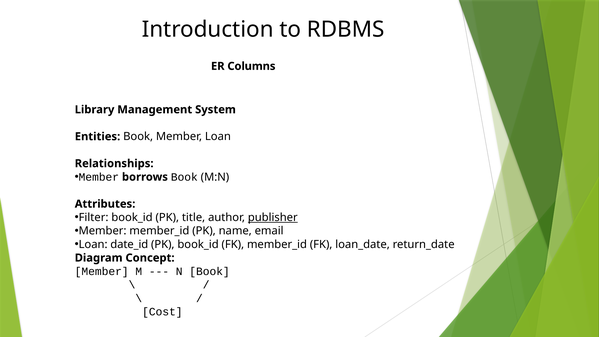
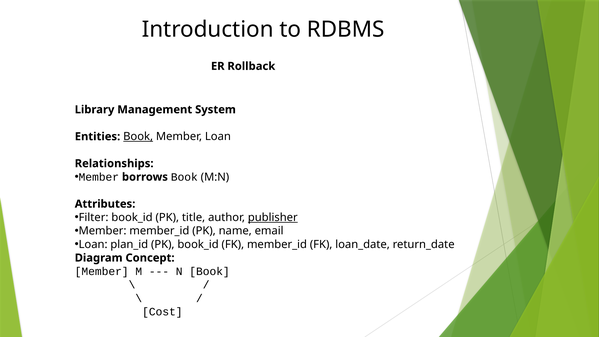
Columns: Columns -> Rollback (251, 66)
Book underline: none -> present (138, 137)
date_id: date_id -> plan_id (129, 244)
